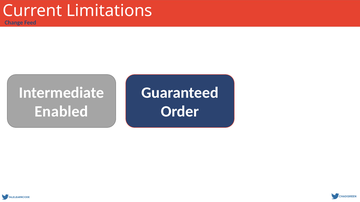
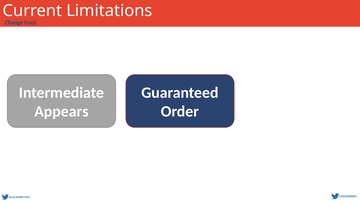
Enabled: Enabled -> Appears (61, 112)
